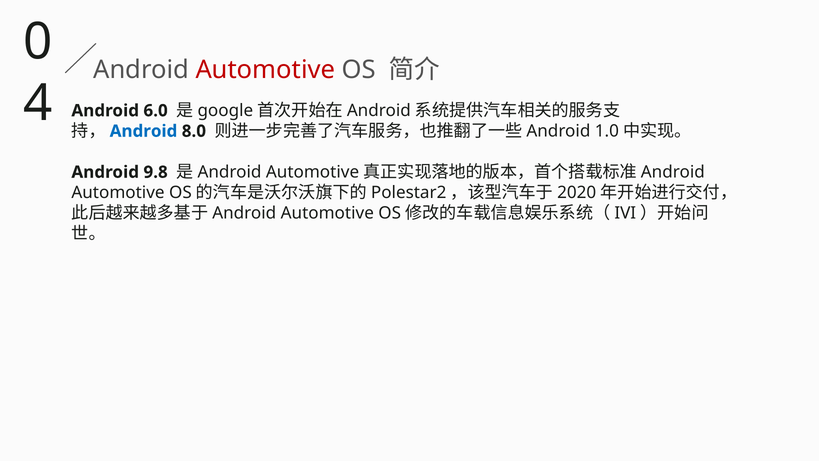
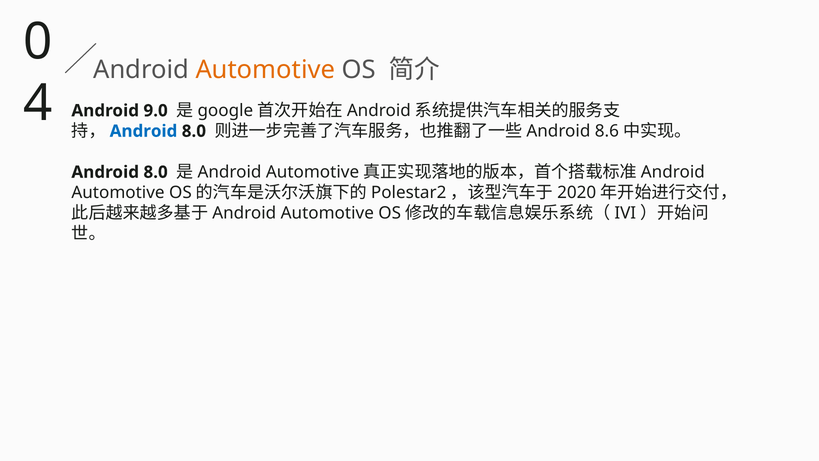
Automotive colour: red -> orange (265, 70)
6.0: 6.0 -> 9.0 (156, 111)
1.0: 1.0 -> 8.6 (607, 131)
9.8: 9.8 -> 8.0 (156, 172)
